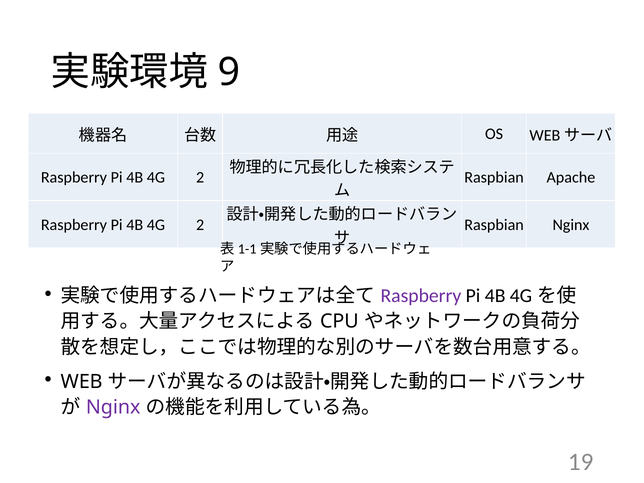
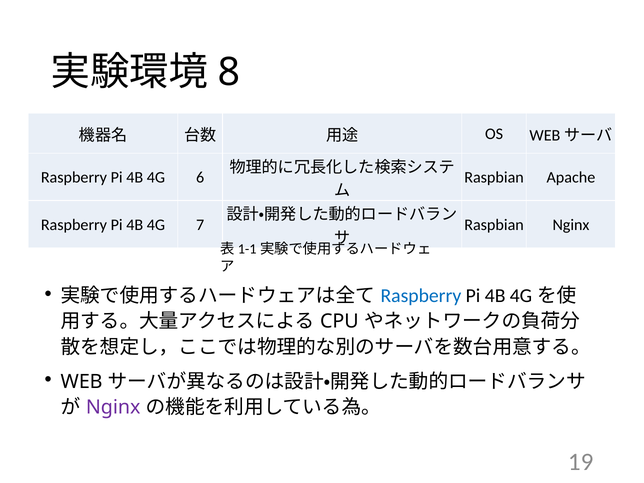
9: 9 -> 8 (229, 72)
2: 2 -> 6 (200, 177)
2: 2 -> 7 (200, 225)
Raspberry colour: purple -> blue (421, 296)
